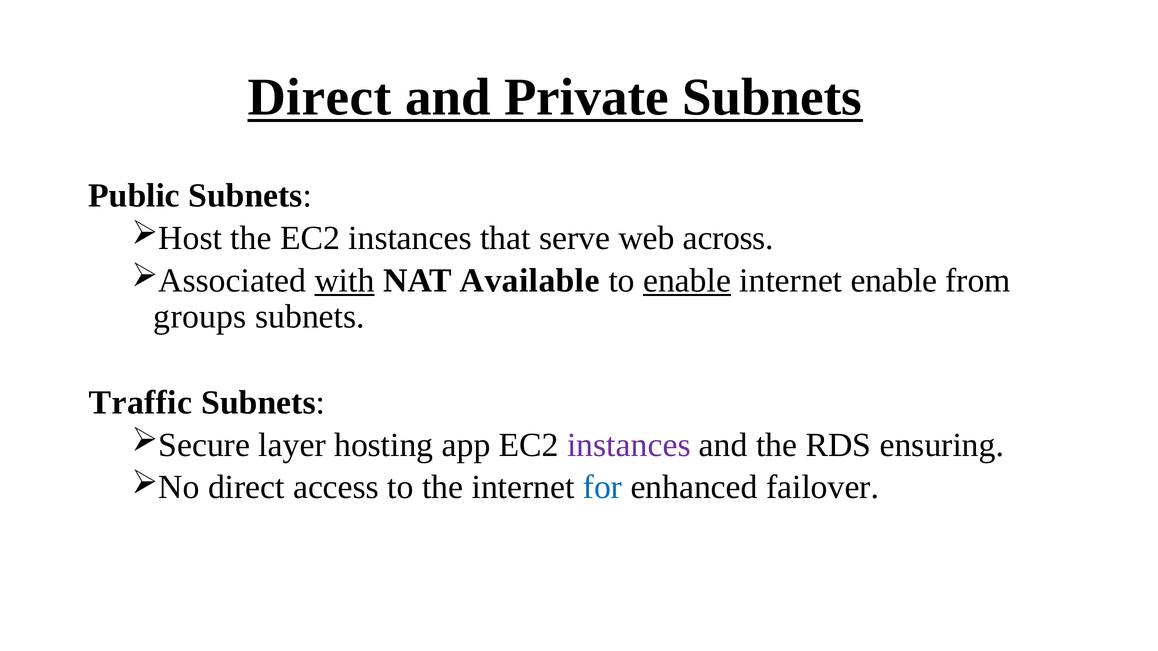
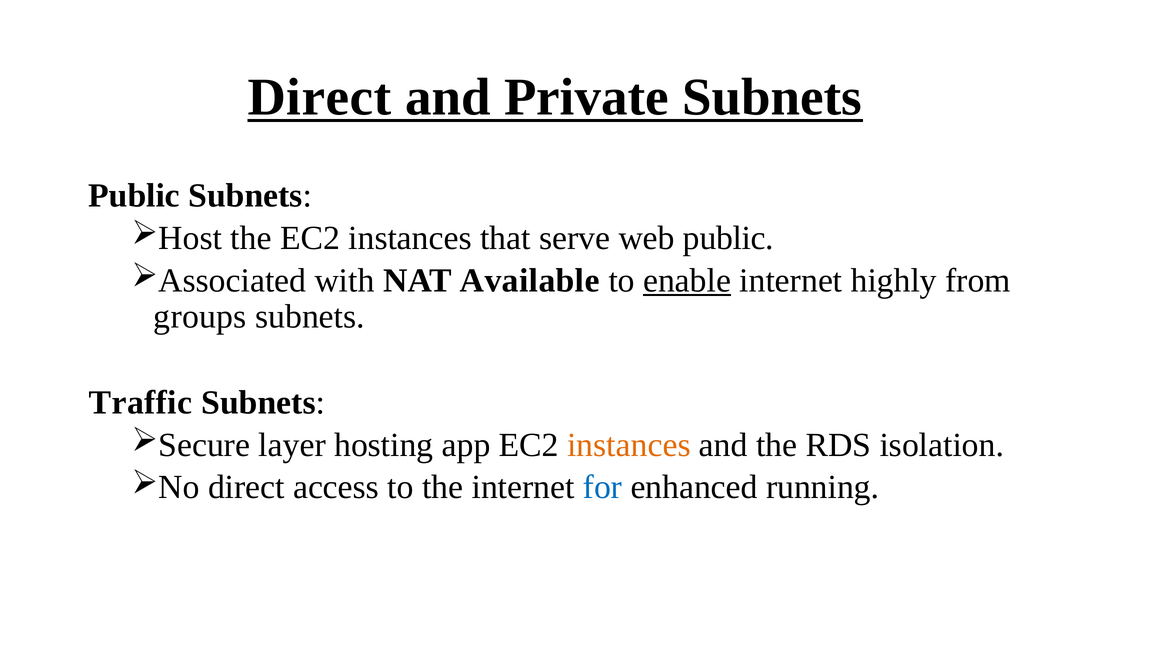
web across: across -> public (728, 238)
with underline: present -> none (345, 281)
internet enable: enable -> highly (894, 281)
instances colour: purple -> orange (629, 445)
ensuring: ensuring -> isolation (942, 445)
failover: failover -> running (823, 488)
